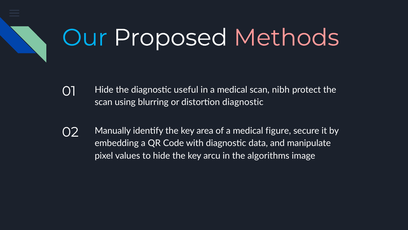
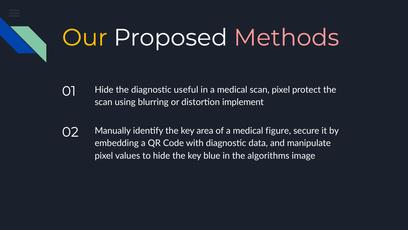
Our colour: light blue -> yellow (85, 38)
scan nibh: nibh -> pixel (281, 90)
distortion diagnostic: diagnostic -> implement (243, 102)
arcu: arcu -> blue (212, 155)
